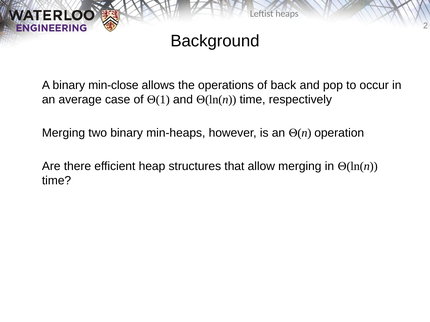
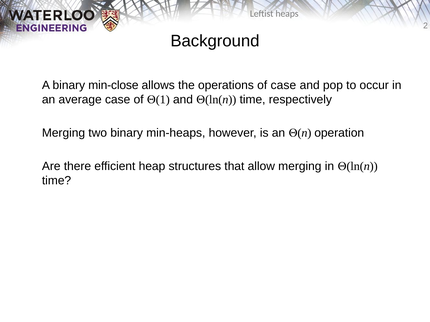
of back: back -> case (283, 85)
